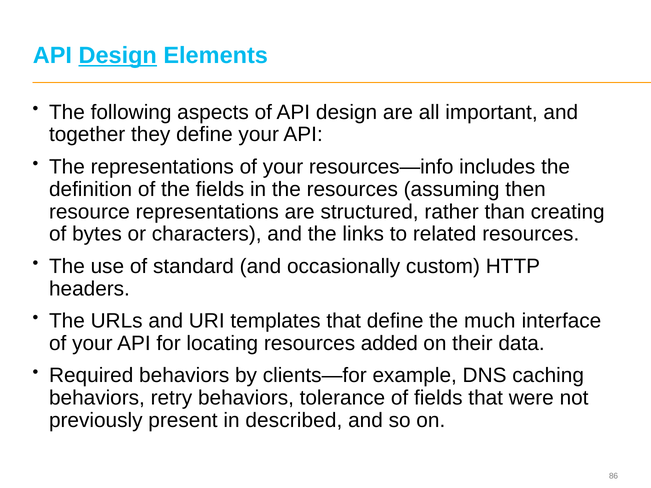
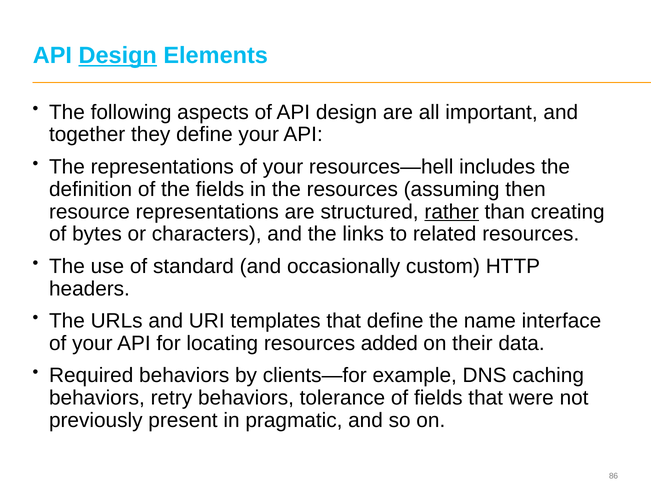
resources—info: resources—info -> resources—hell (381, 167)
rather underline: none -> present (452, 212)
much: much -> name (490, 321)
described: described -> pragmatic (294, 421)
